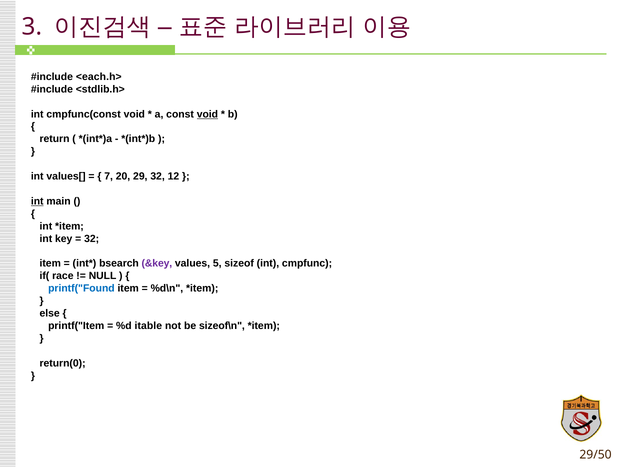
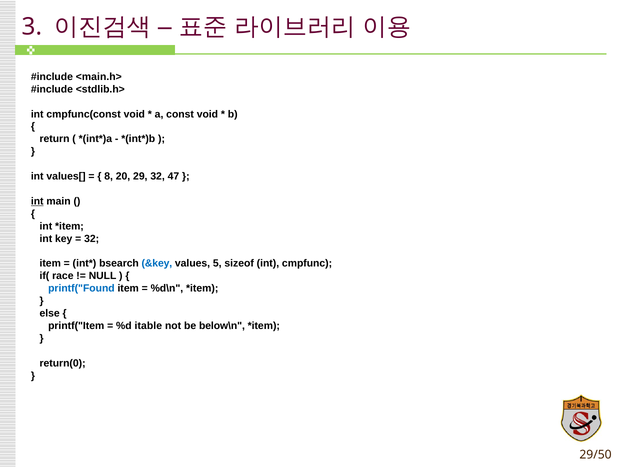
<each.h>: <each.h> -> <main.h> (99, 77)
void underline: present -> none (207, 114)
7: 7 -> 8 (109, 176)
12: 12 -> 47 (173, 176)
&key colour: purple -> blue (157, 264)
sizeof\n: sizeof\n -> below\n (222, 326)
